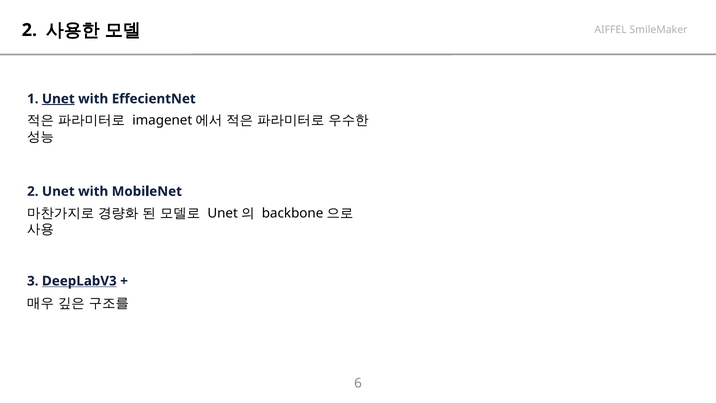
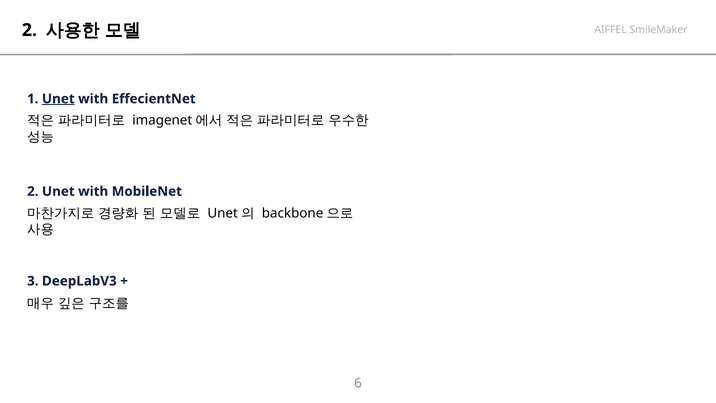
DeepLabV3 underline: present -> none (79, 281)
